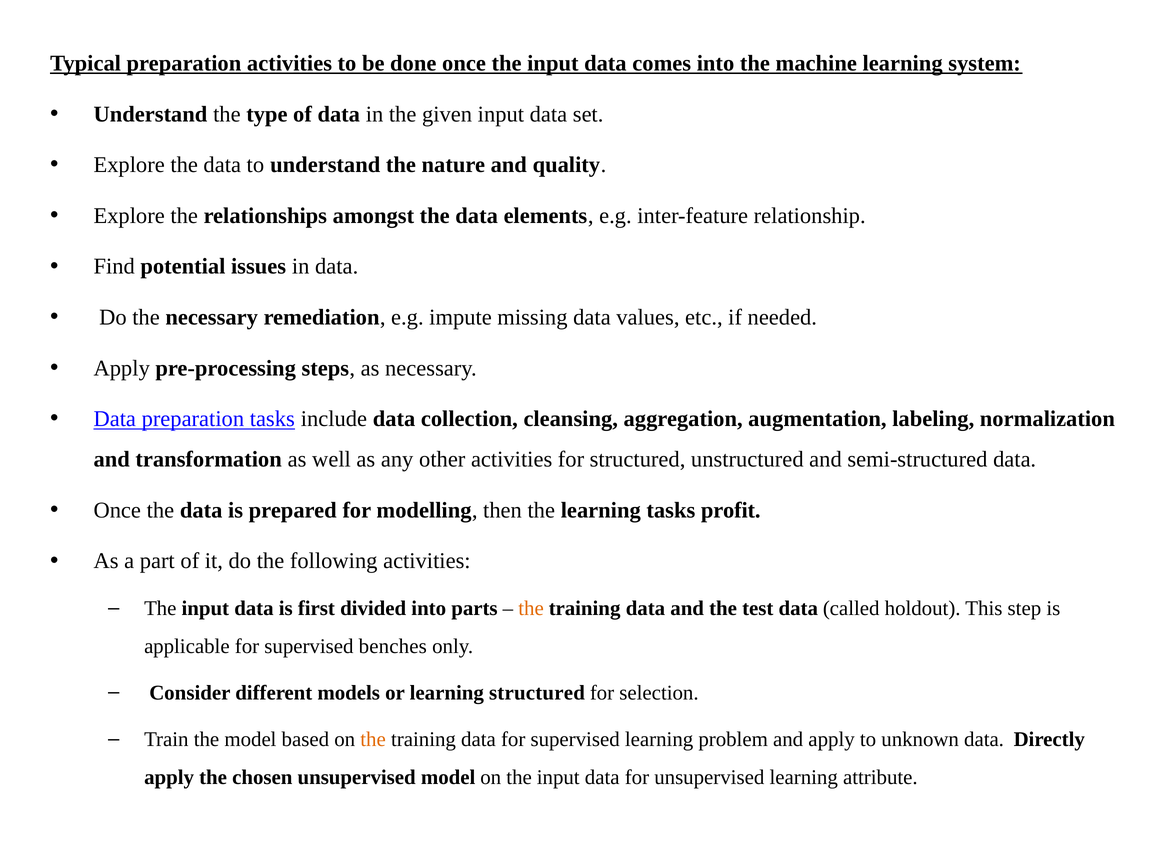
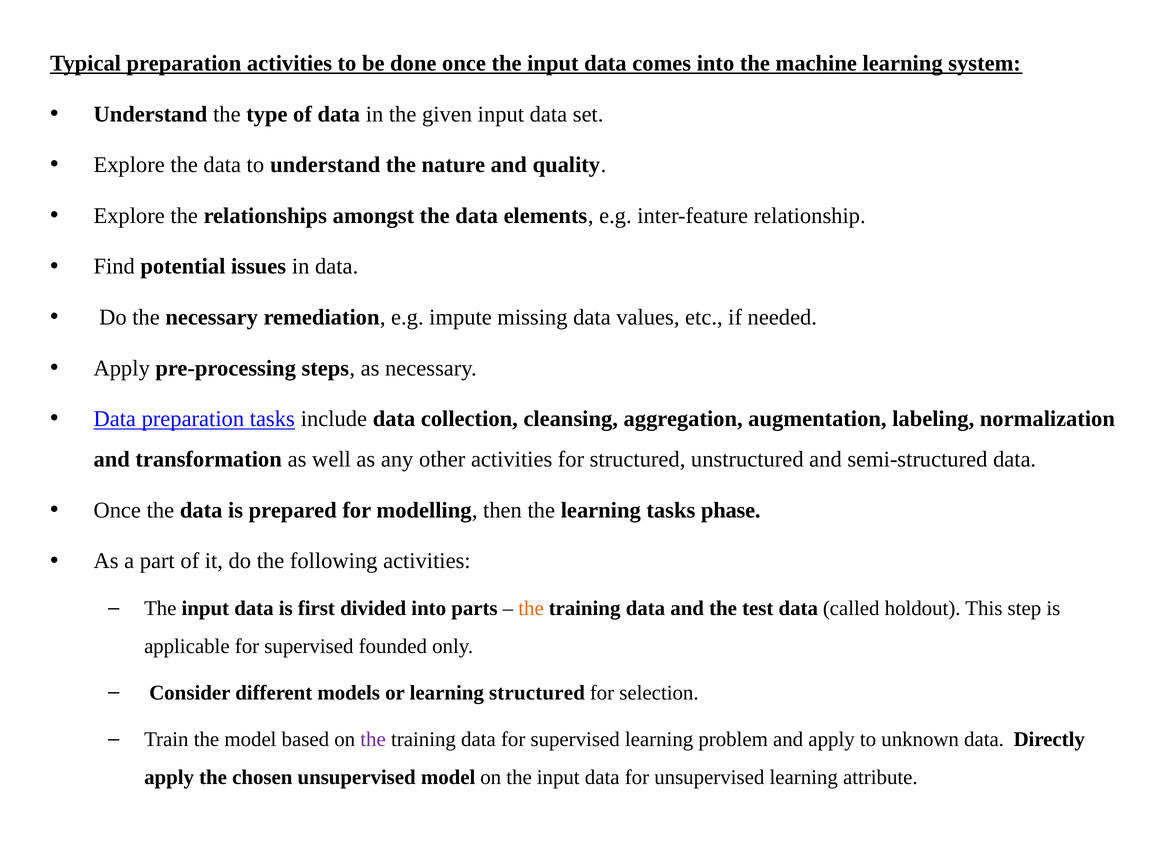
profit: profit -> phase (731, 510)
benches: benches -> founded (393, 646)
the colour: orange -> purple (373, 739)
